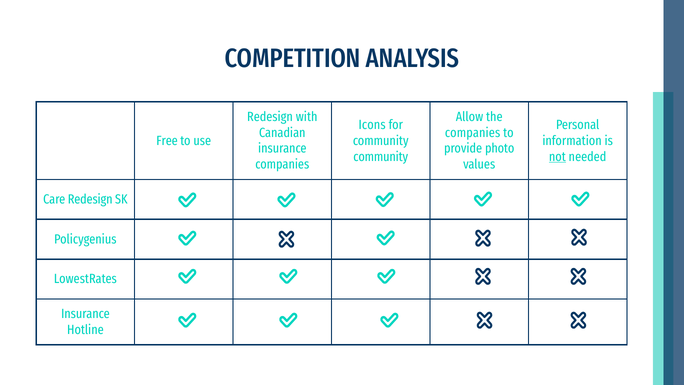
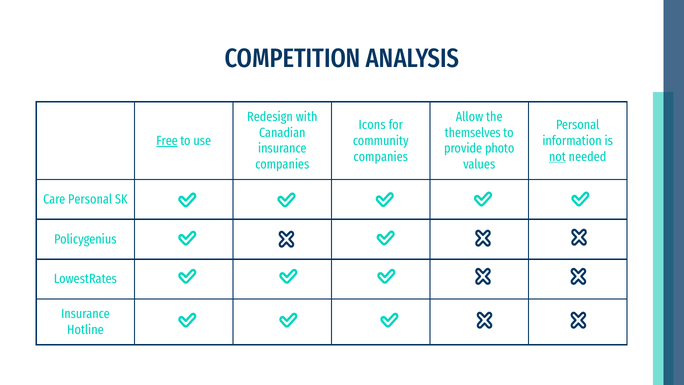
companies: companies -> themselves (473, 133)
Free underline: none -> present (167, 141)
community: community -> companies (381, 157)
Care Redesign: Redesign -> Personal (90, 199)
